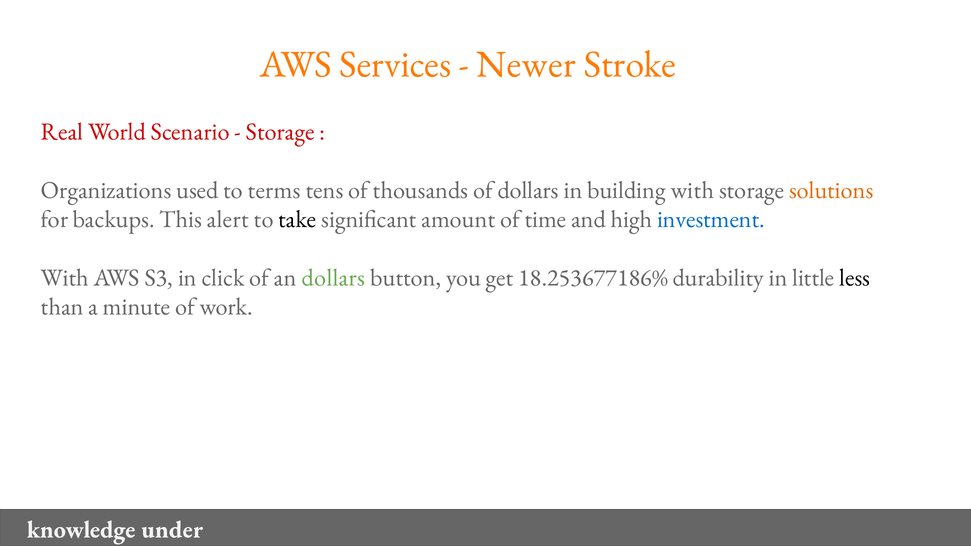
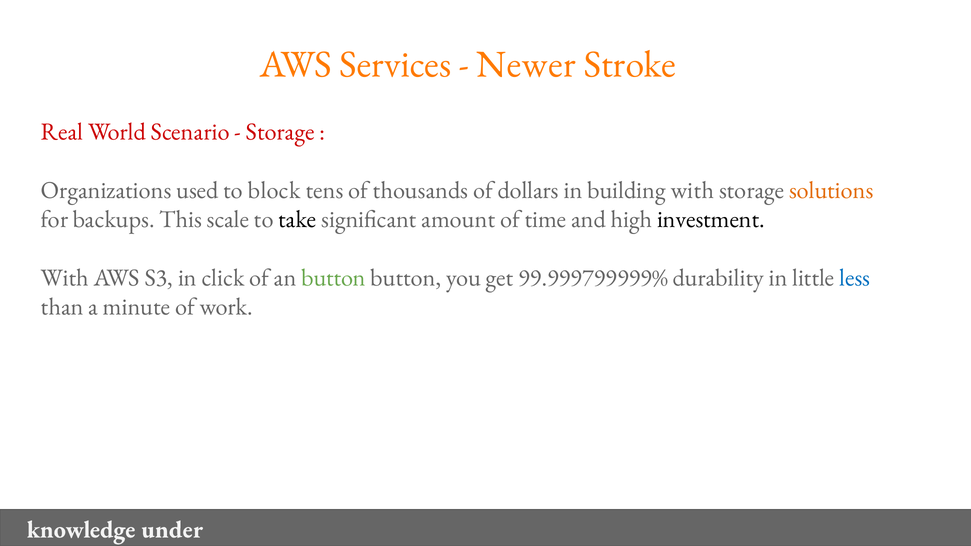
terms: terms -> block (274, 190)
alert: alert -> scale (228, 219)
investment colour: blue -> black (711, 219)
an dollars: dollars -> button (334, 278)
18.253677186%: 18.253677186% -> 99.999799999% (593, 278)
less colour: black -> blue (855, 278)
